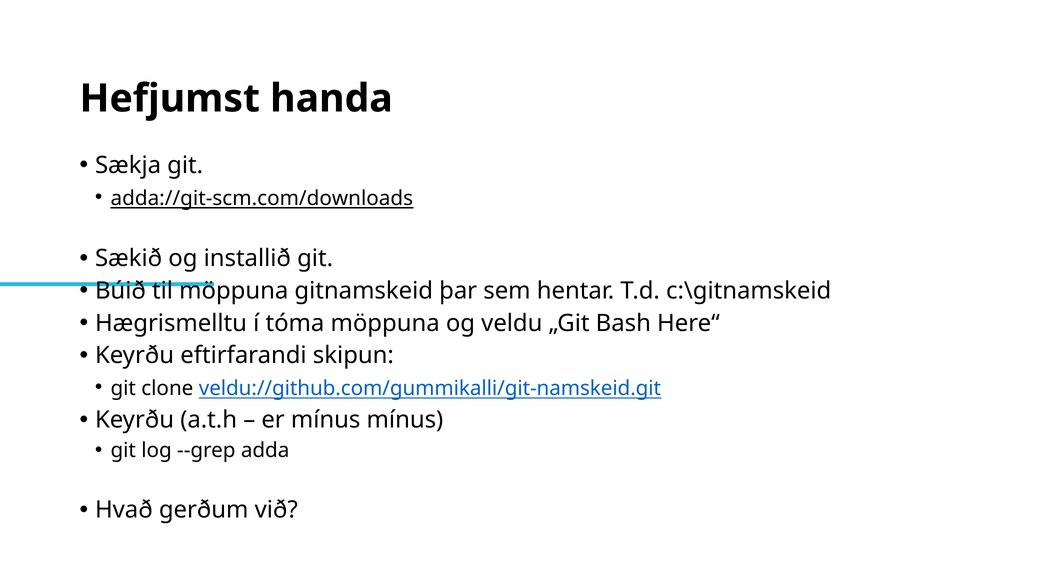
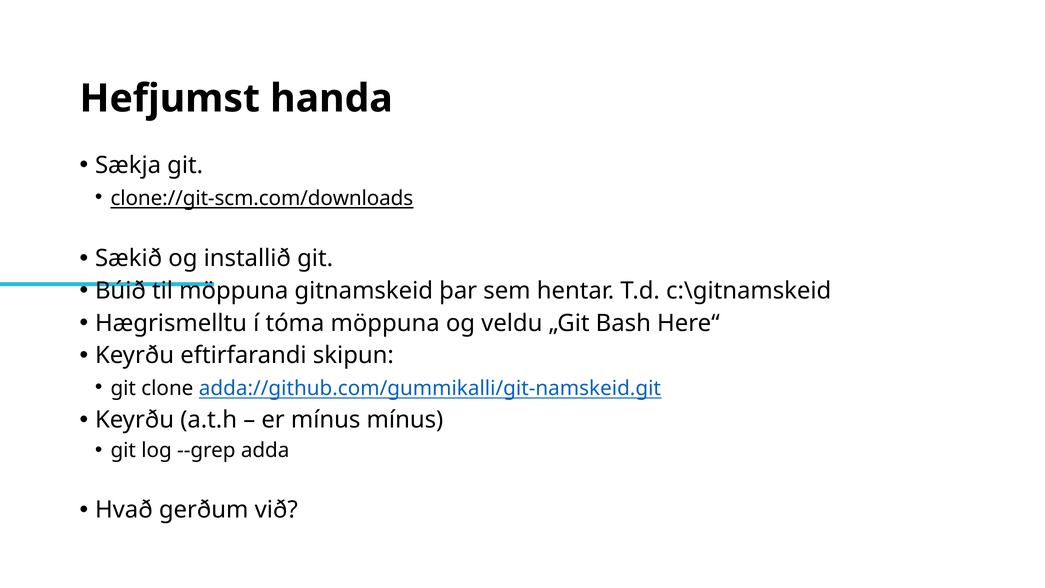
adda://git-scm.com/downloads: adda://git-scm.com/downloads -> clone://git-scm.com/downloads (262, 198)
veldu://github.com/gummikalli/git-namskeid.git: veldu://github.com/gummikalli/git-namskeid.git -> adda://github.com/gummikalli/git-namskeid.git (430, 388)
